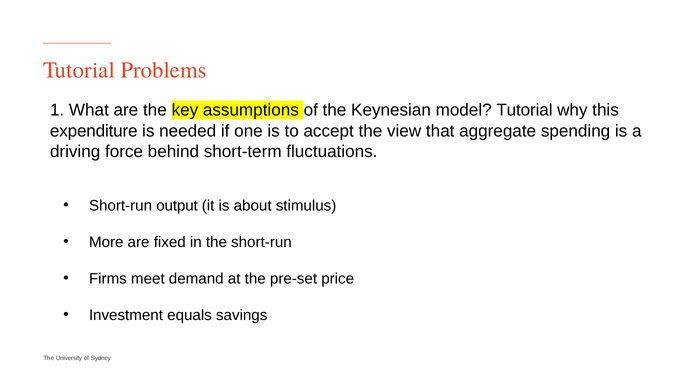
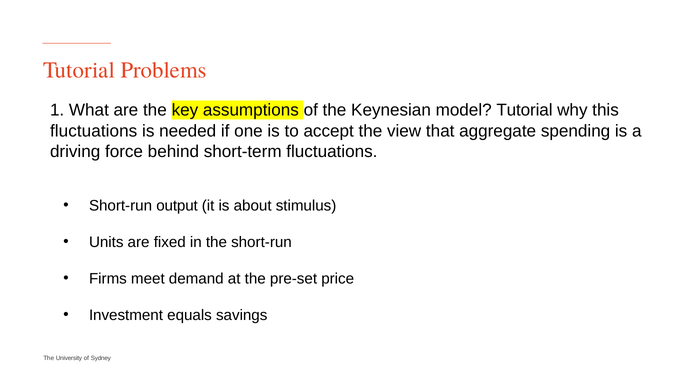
expenditure: expenditure -> fluctuations (94, 131)
More: More -> Units (106, 242)
